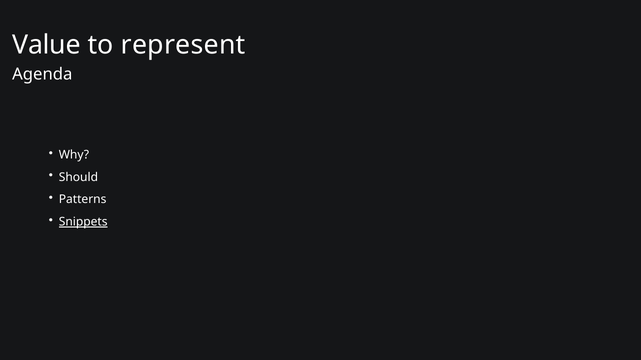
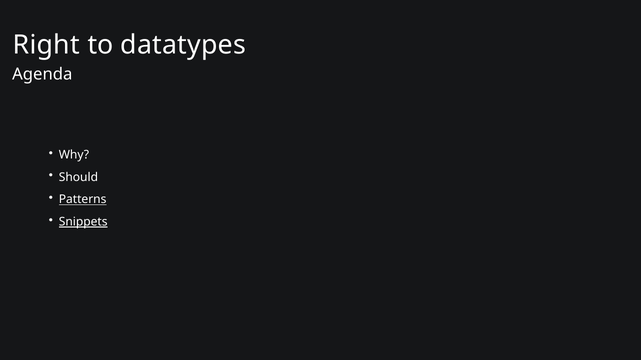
Value: Value -> Right (46, 45)
represent: represent -> datatypes (183, 45)
Patterns underline: none -> present (83, 200)
